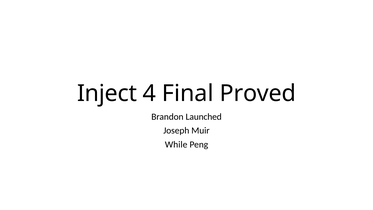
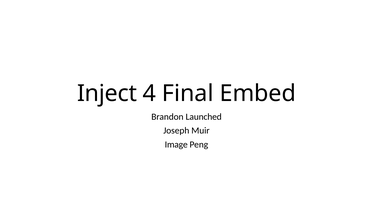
Proved: Proved -> Embed (258, 93)
While: While -> Image (176, 144)
